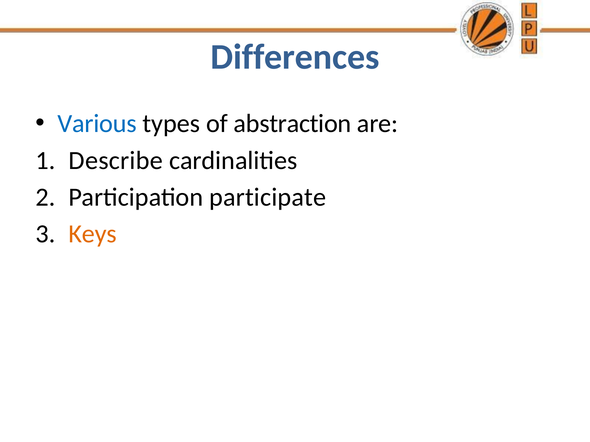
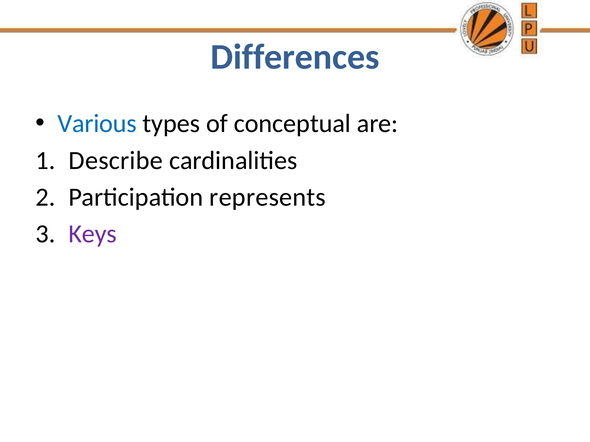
abstraction: abstraction -> conceptual (292, 124)
participate: participate -> represents (268, 197)
Keys colour: orange -> purple (93, 234)
